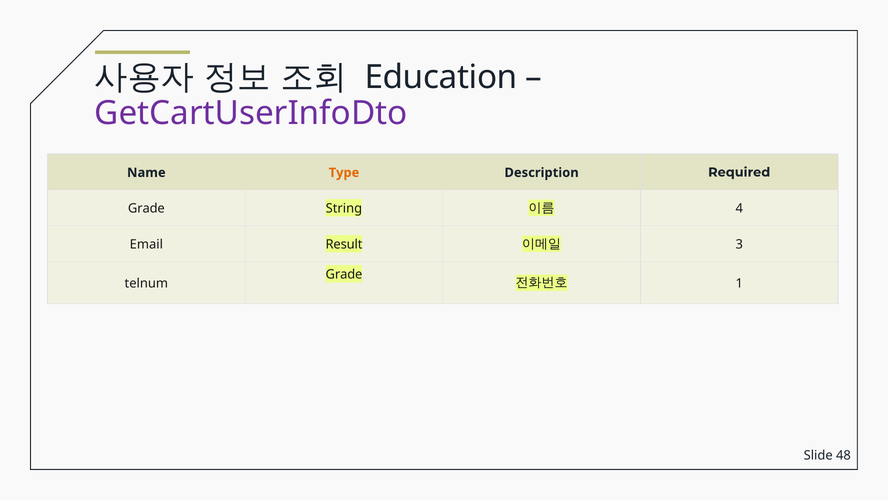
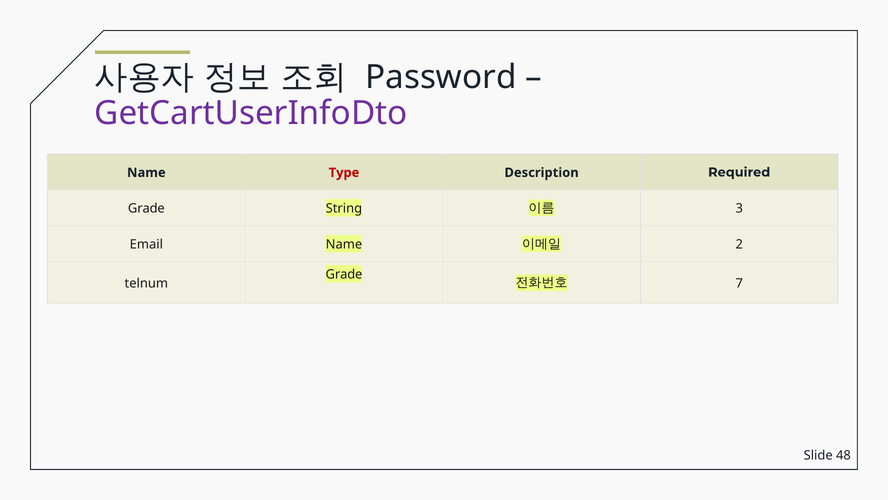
Education: Education -> Password (441, 77)
Type colour: orange -> red (344, 172)
4: 4 -> 3 (739, 208)
Email Result: Result -> Name (344, 244)
3: 3 -> 2 (739, 244)
1: 1 -> 7 (739, 283)
